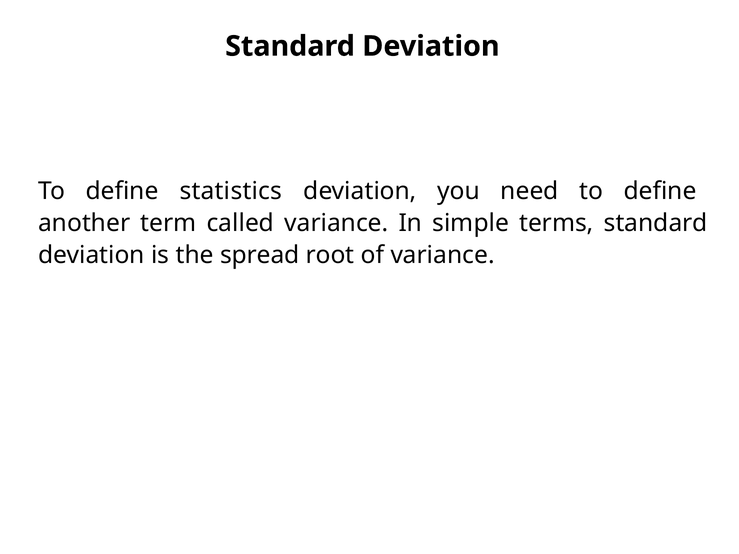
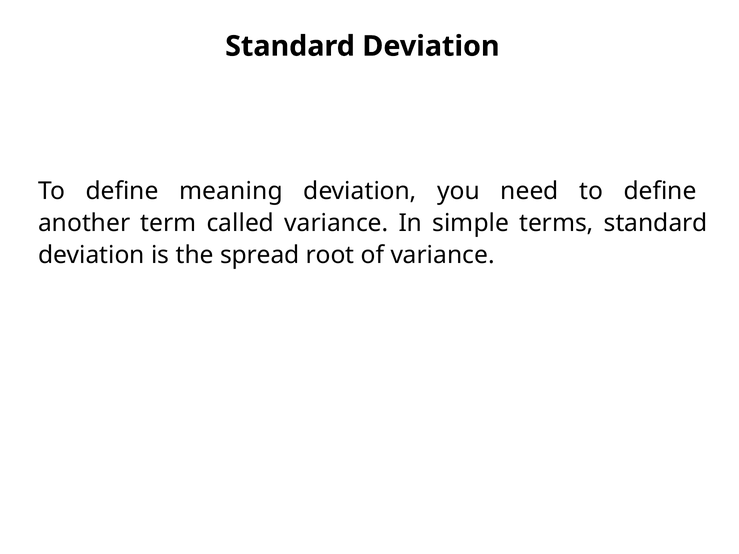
statistics: statistics -> meaning (231, 191)
